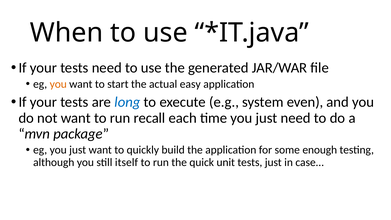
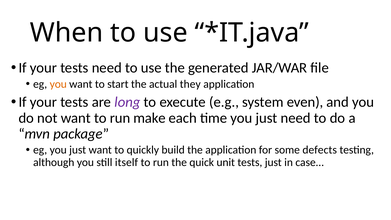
easy: easy -> they (190, 84)
long colour: blue -> purple (127, 102)
recall: recall -> make (149, 118)
enough: enough -> defects (320, 150)
